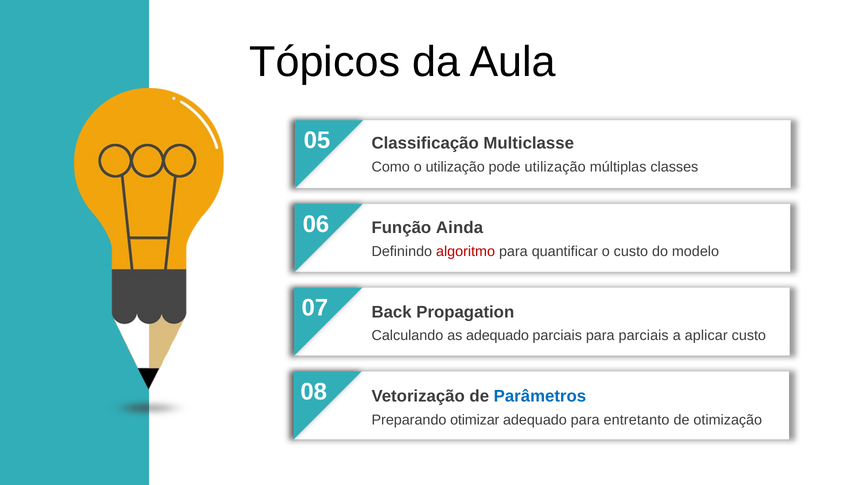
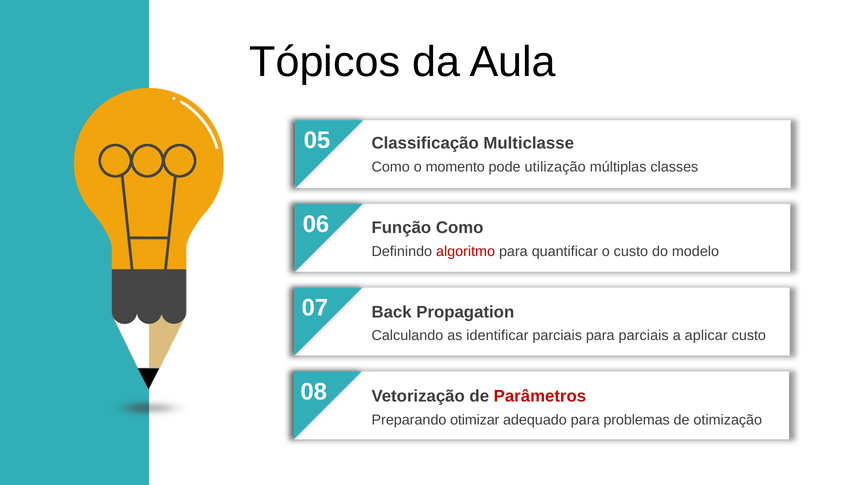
o utilização: utilização -> momento (455, 167)
Função Ainda: Ainda -> Como (460, 228)
as adequado: adequado -> identificar (497, 336)
Parâmetros colour: blue -> red (540, 396)
entretanto: entretanto -> problemas (637, 420)
